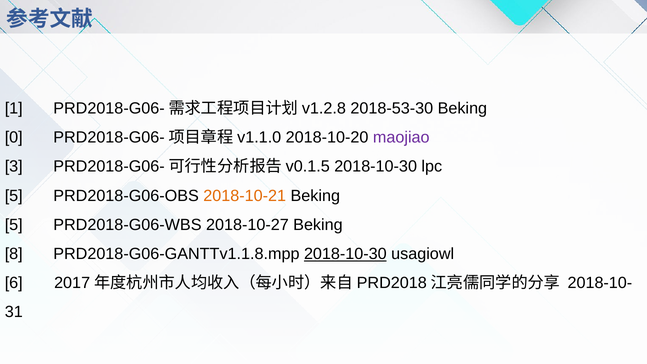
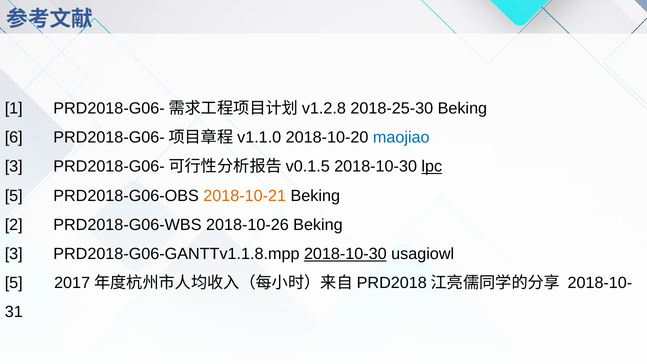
2018-53-30: 2018-53-30 -> 2018-25-30 (392, 108)
0: 0 -> 6 (14, 137)
maojiao colour: purple -> blue (401, 137)
lpc underline: none -> present (432, 167)
5: 5 -> 2 (14, 225)
2018-10-27: 2018-10-27 -> 2018-10-26 (247, 225)
8: 8 -> 3 (14, 254)
6: 6 -> 5 (14, 283)
